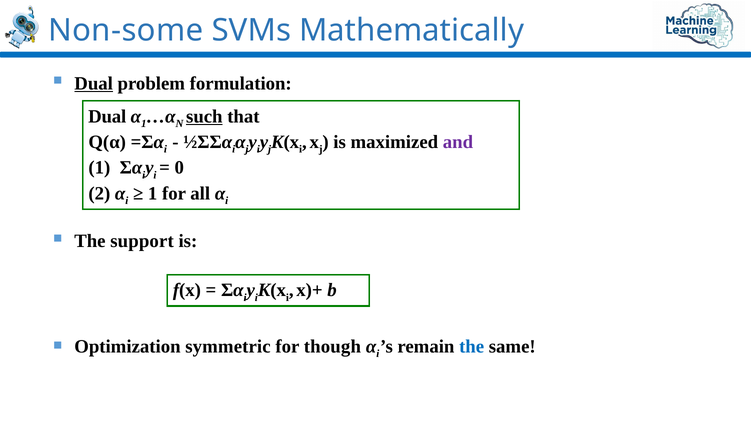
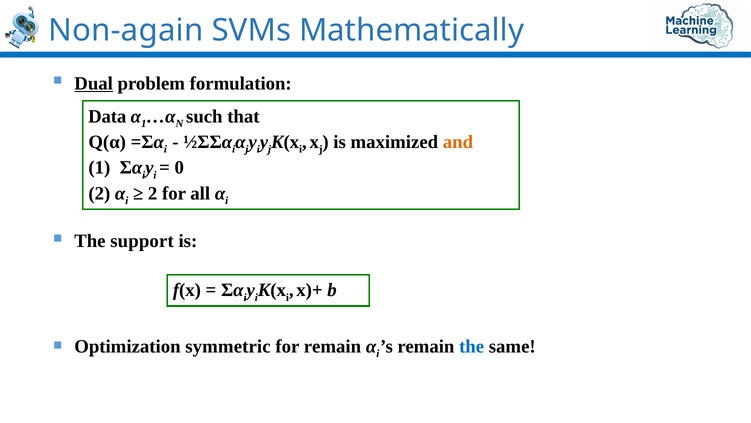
Non-some: Non-some -> Non-again (126, 30)
Dual: Dual -> Data (107, 116)
such underline: present -> none (204, 116)
and colour: purple -> orange (458, 142)
1: 1 -> 2 (153, 193)
for though: though -> remain (332, 346)
